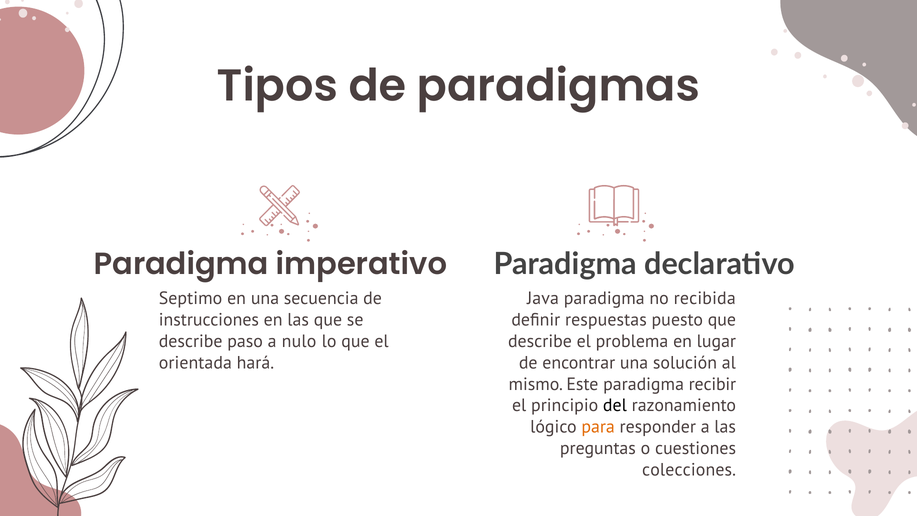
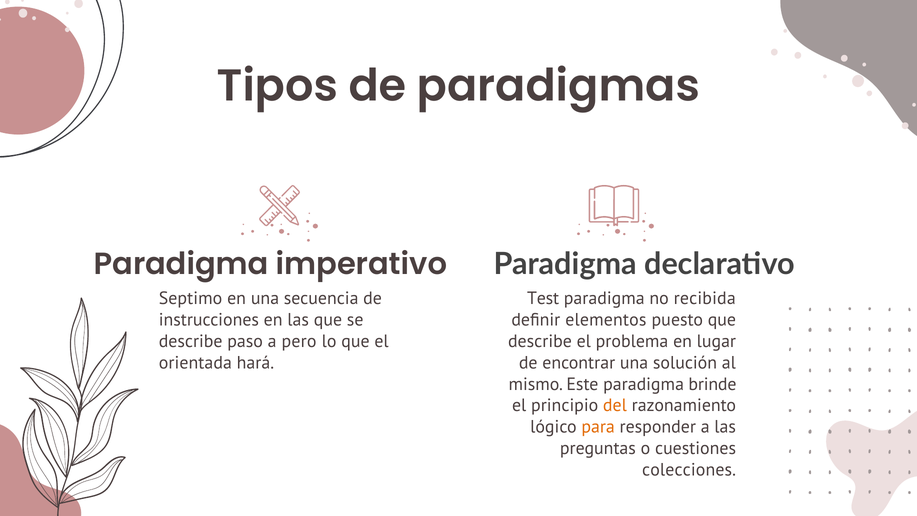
Java: Java -> Test (543, 298)
respuestas: respuestas -> elementos (606, 320)
nulo: nulo -> pero (299, 341)
recibir: recibir -> brinde (712, 384)
del colour: black -> orange (615, 405)
